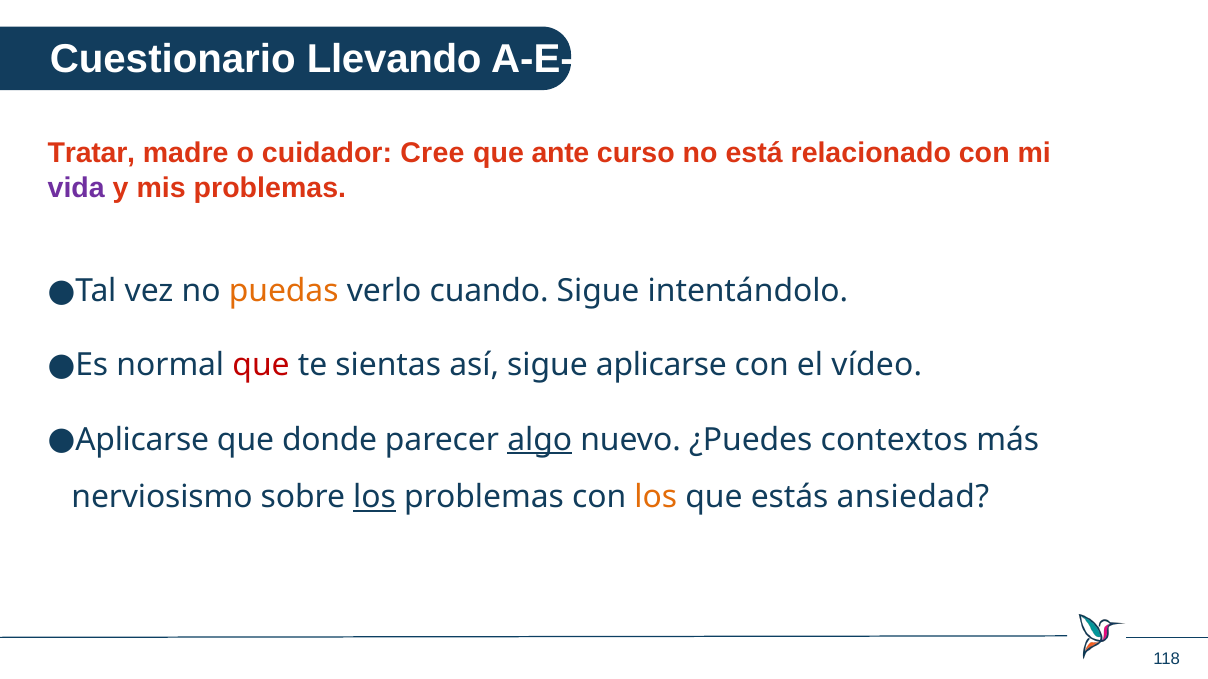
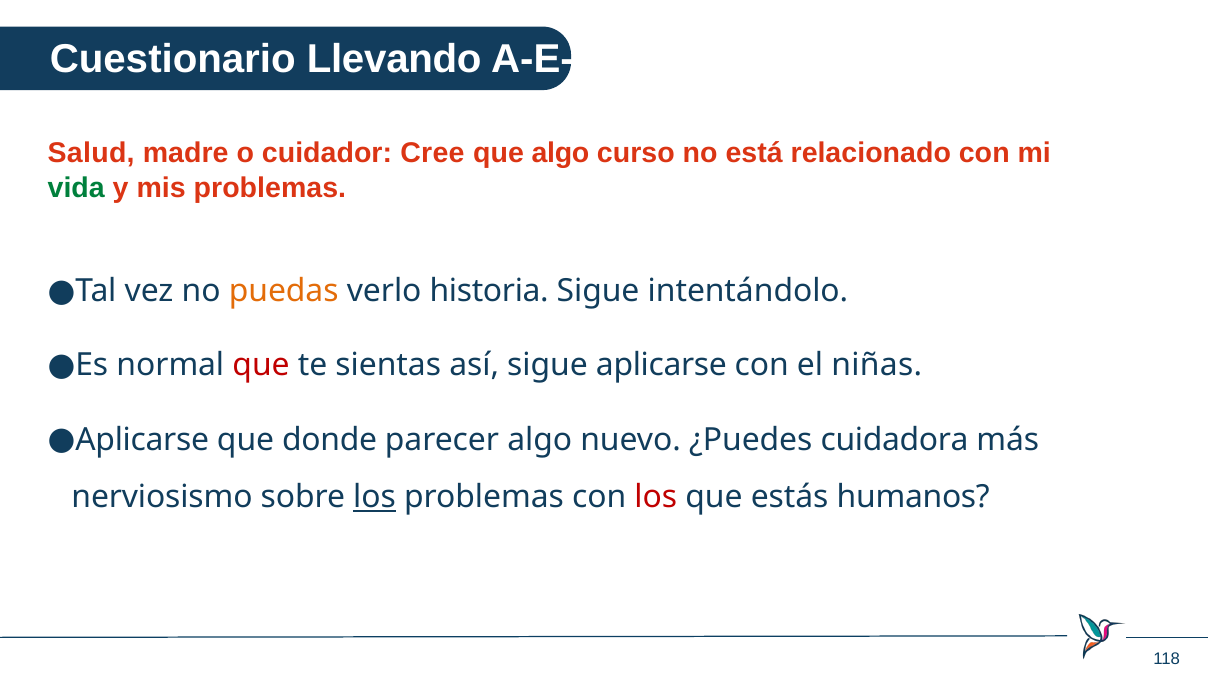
Tratar: Tratar -> Salud (91, 154)
que ante: ante -> algo (560, 154)
vida colour: purple -> green (76, 188)
cuando: cuando -> historia (489, 292)
vídeo: vídeo -> niñas (877, 366)
algo underline: present -> none (540, 440)
contextos: contextos -> cuidadora (895, 440)
los colour: orange -> red (656, 497)
ansiedad: ansiedad -> humanos (913, 497)
